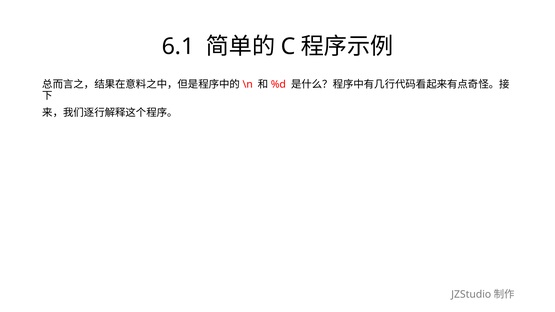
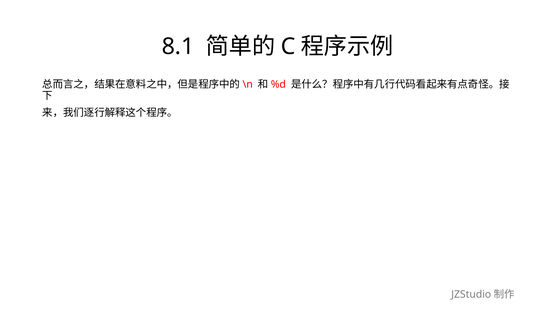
6.1: 6.1 -> 8.1 (178, 47)
